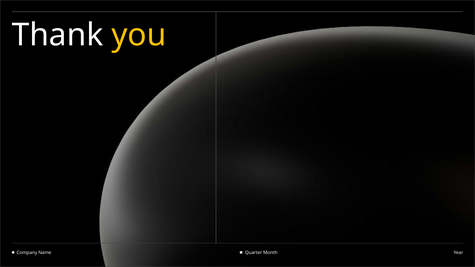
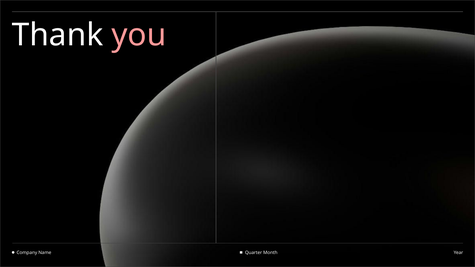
you colour: yellow -> pink (139, 35)
